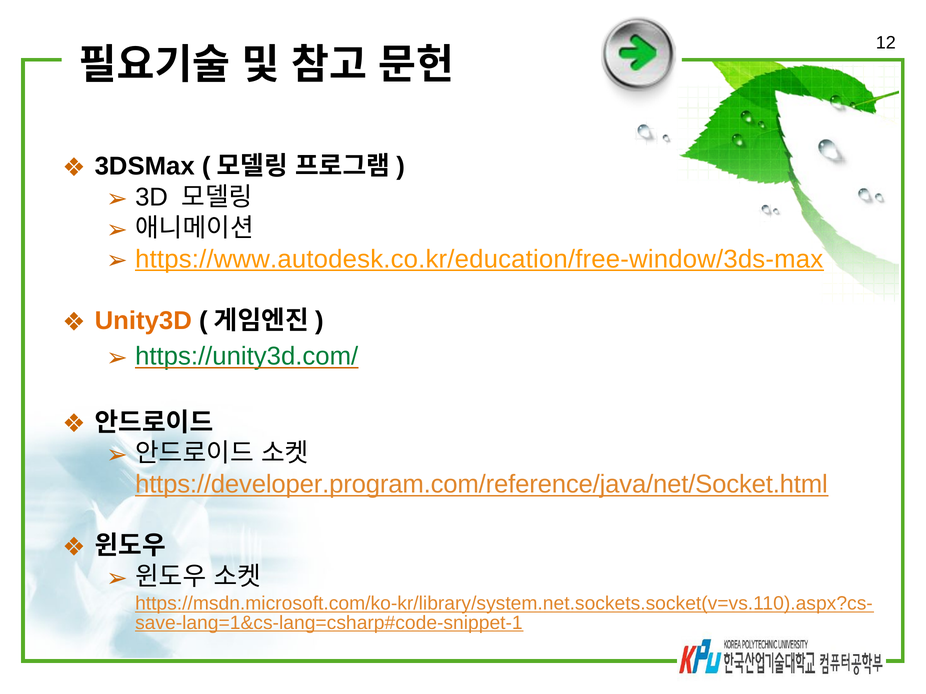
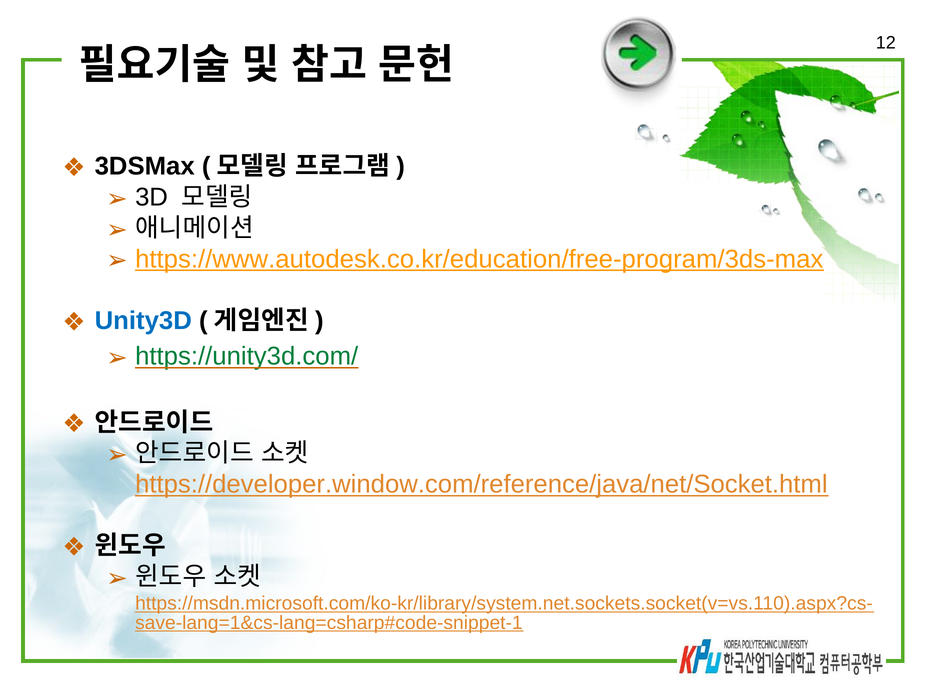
https://www.autodesk.co.kr/education/free-window/3ds-max: https://www.autodesk.co.kr/education/free-window/3ds-max -> https://www.autodesk.co.kr/education/free-program/3ds-max (479, 259)
Unity3D colour: orange -> blue (143, 321)
https://developer.program.com/reference/java/net/Socket.html: https://developer.program.com/reference/java/net/Socket.html -> https://developer.window.com/reference/java/net/Socket.html (481, 485)
